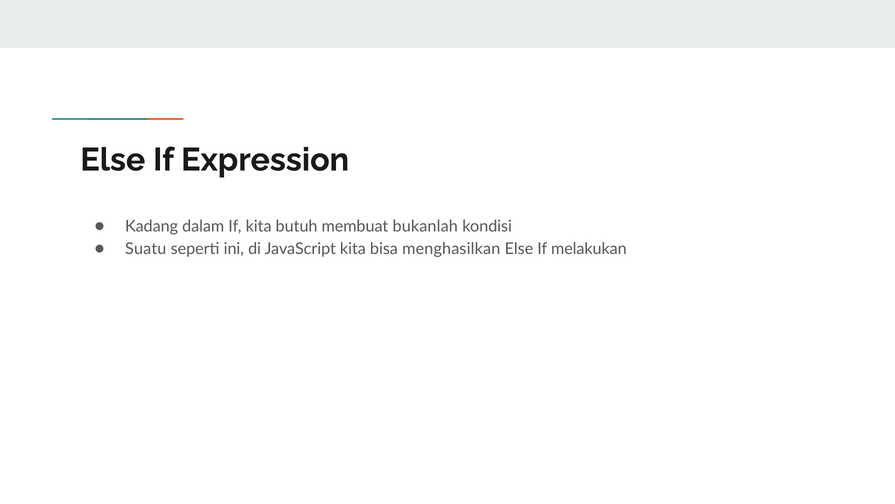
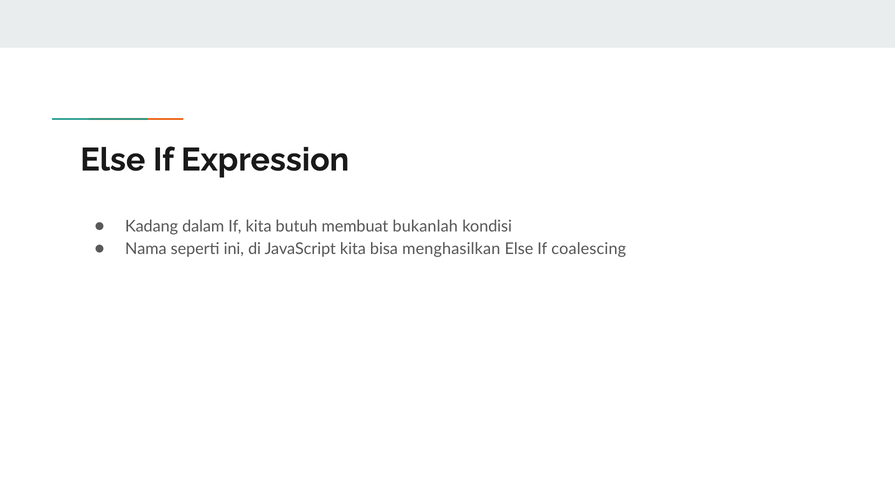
Suatu: Suatu -> Nama (146, 248)
melakukan: melakukan -> coalescing (589, 248)
